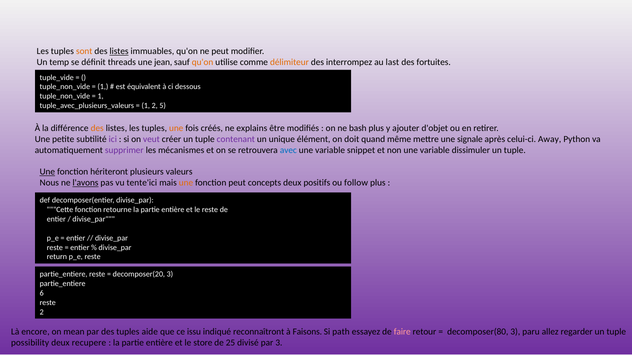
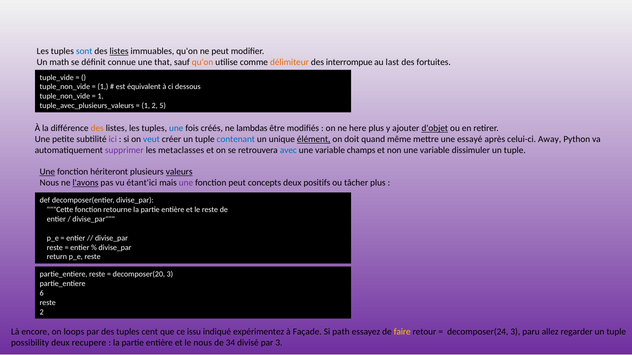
sont colour: orange -> blue (84, 51)
temp: temp -> math (59, 63)
threads: threads -> connue (122, 63)
jean: jean -> that (163, 63)
interrompez: interrompez -> interrompue (349, 63)
une colour: orange -> blue (176, 128)
explains: explains -> lambdas (252, 128)
bash: bash -> here (358, 128)
d'objet underline: none -> present (435, 128)
veut colour: purple -> blue (151, 140)
contenant colour: purple -> blue (236, 140)
élément underline: none -> present (314, 140)
signale: signale -> essayé (470, 140)
mécanismes: mécanismes -> metaclasses (181, 151)
snippet: snippet -> champs (361, 151)
valeurs underline: none -> present (179, 172)
tente'ici: tente'ici -> étant'ici (142, 183)
une colour: orange -> purple (186, 183)
follow: follow -> tâcher (356, 183)
mean: mean -> loops (74, 332)
aide: aide -> cent (150, 332)
reconnaîtront: reconnaîtront -> expérimentez (259, 332)
Faisons: Faisons -> Façade (307, 332)
faire colour: pink -> yellow (402, 332)
decomposer(80: decomposer(80 -> decomposer(24 (478, 332)
le store: store -> nous (203, 343)
25: 25 -> 34 (230, 343)
